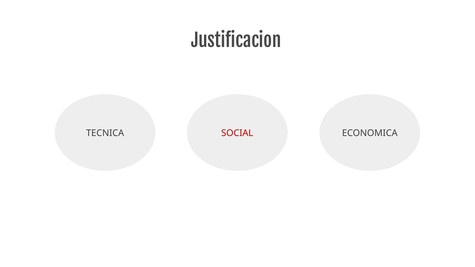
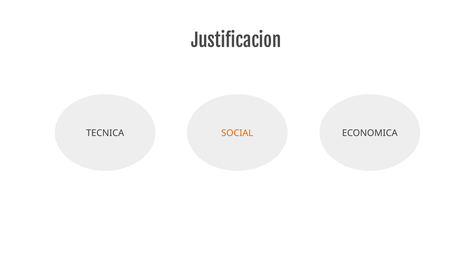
SOCIAL colour: red -> orange (237, 133)
